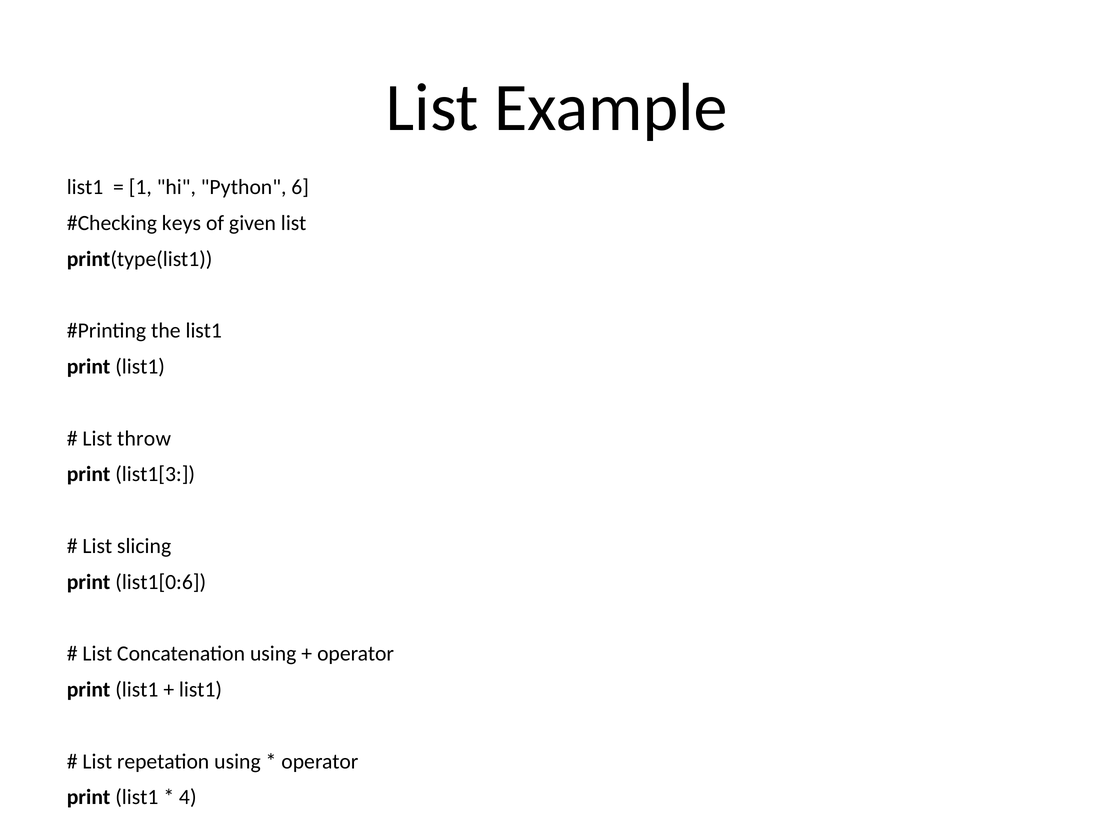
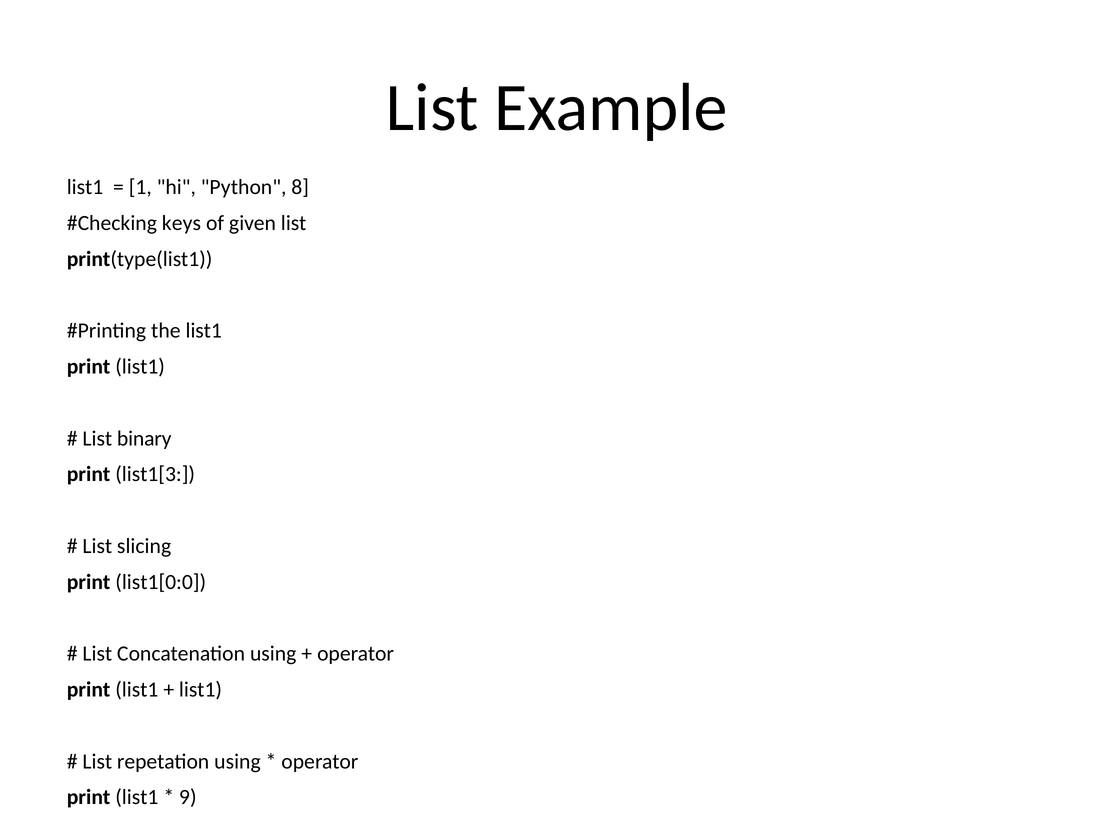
6: 6 -> 8 (300, 187)
throw: throw -> binary (144, 439)
list1[0:6: list1[0:6 -> list1[0:0 (161, 582)
4: 4 -> 9 (188, 798)
